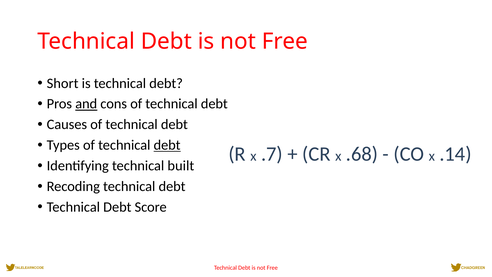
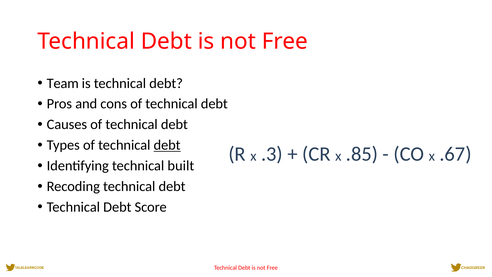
Short: Short -> Team (63, 83)
and underline: present -> none (86, 104)
.7: .7 -> .3 (272, 154)
.68: .68 -> .85 (362, 154)
.14: .14 -> .67 (456, 154)
